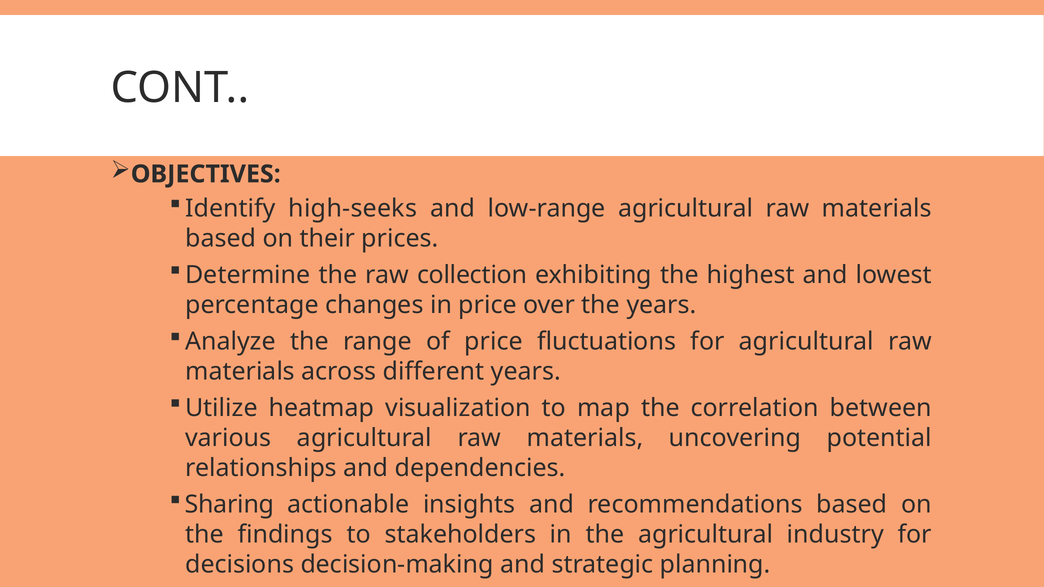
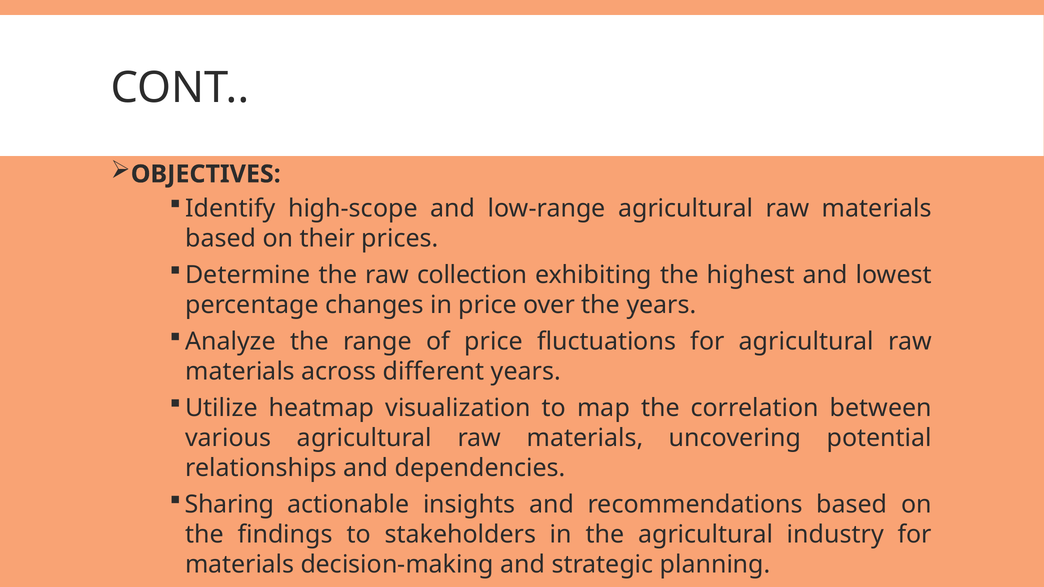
high-seeks: high-seeks -> high-scope (353, 209)
decisions: decisions -> materials (240, 565)
